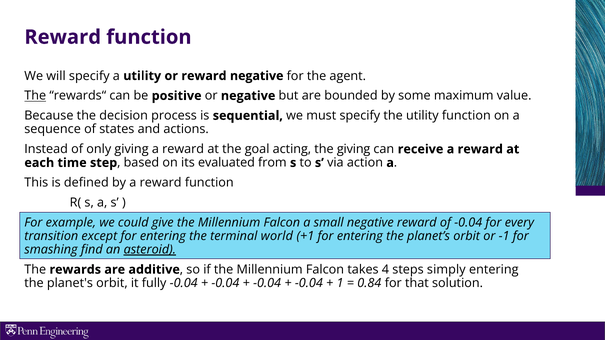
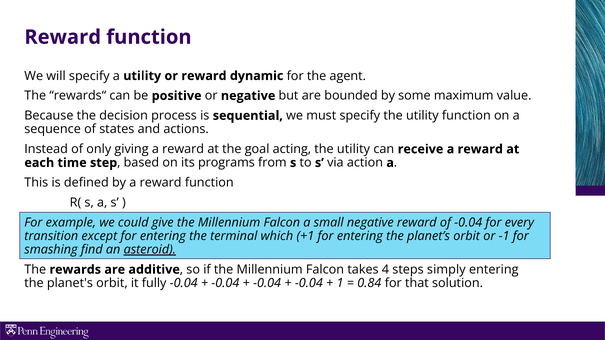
reward negative: negative -> dynamic (257, 76)
The underline: present -> none (35, 96)
giving: giving -> utility (354, 149)
evaluated: evaluated -> programs (226, 163)
world: world -> which (277, 236)
